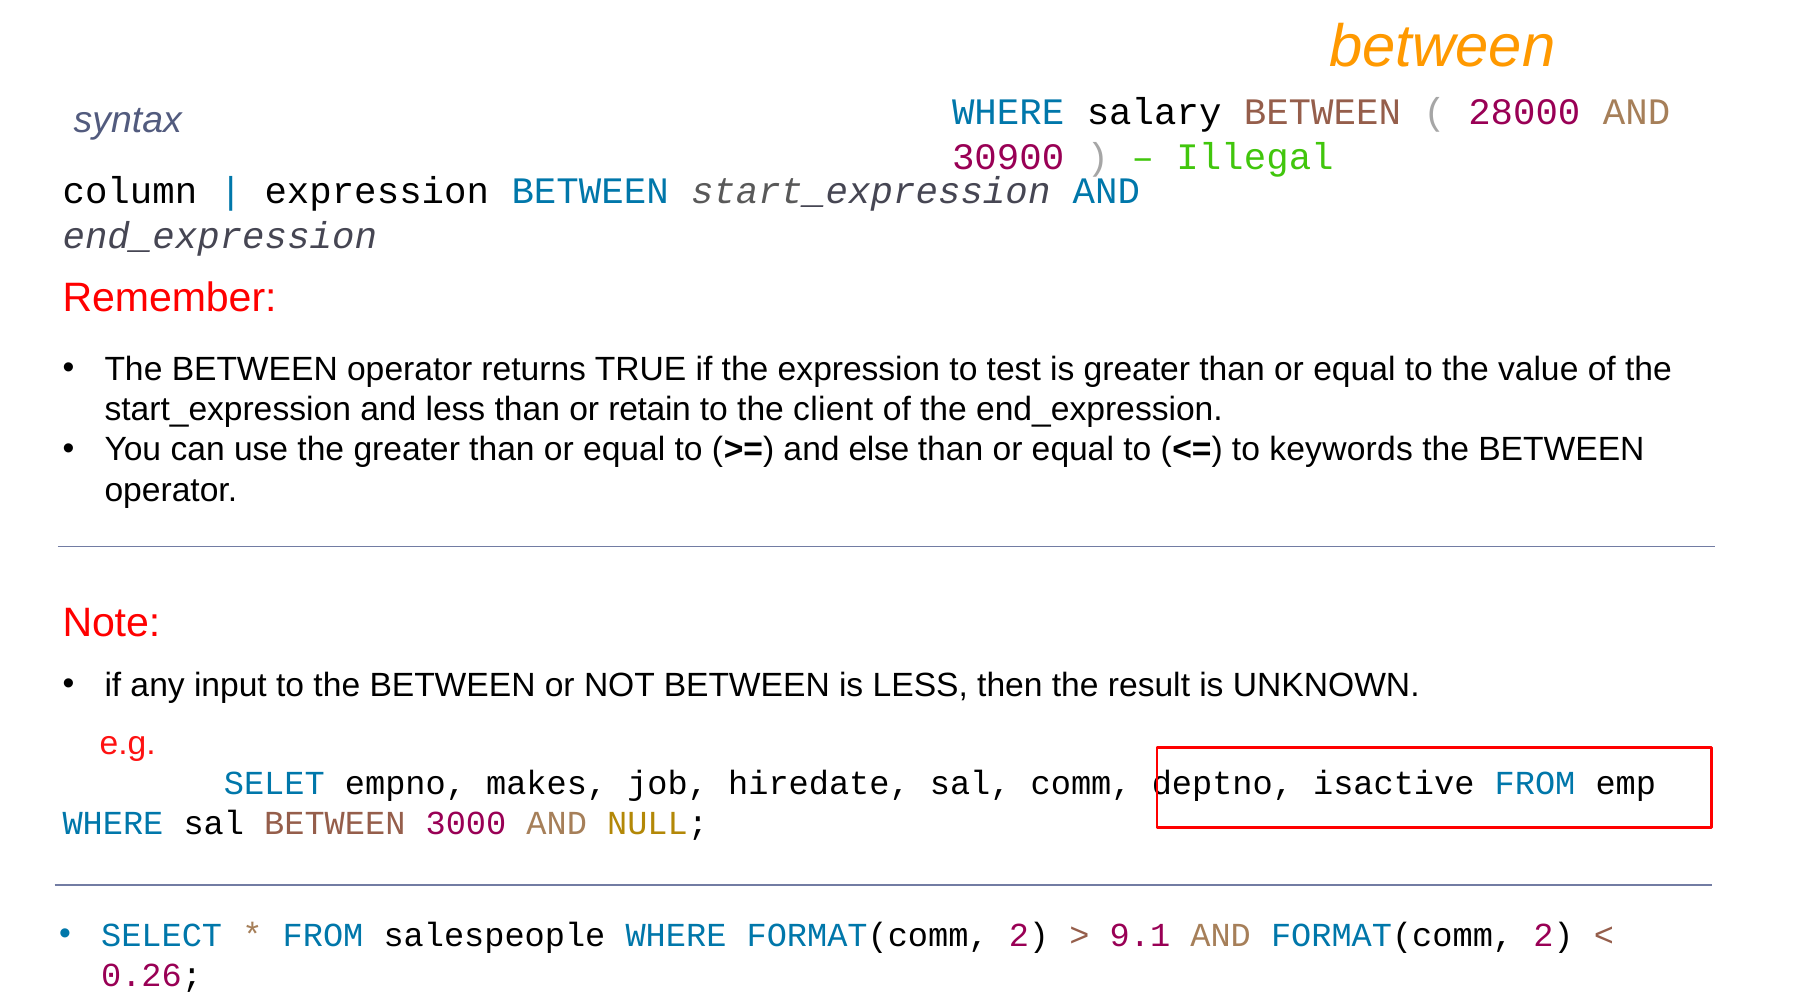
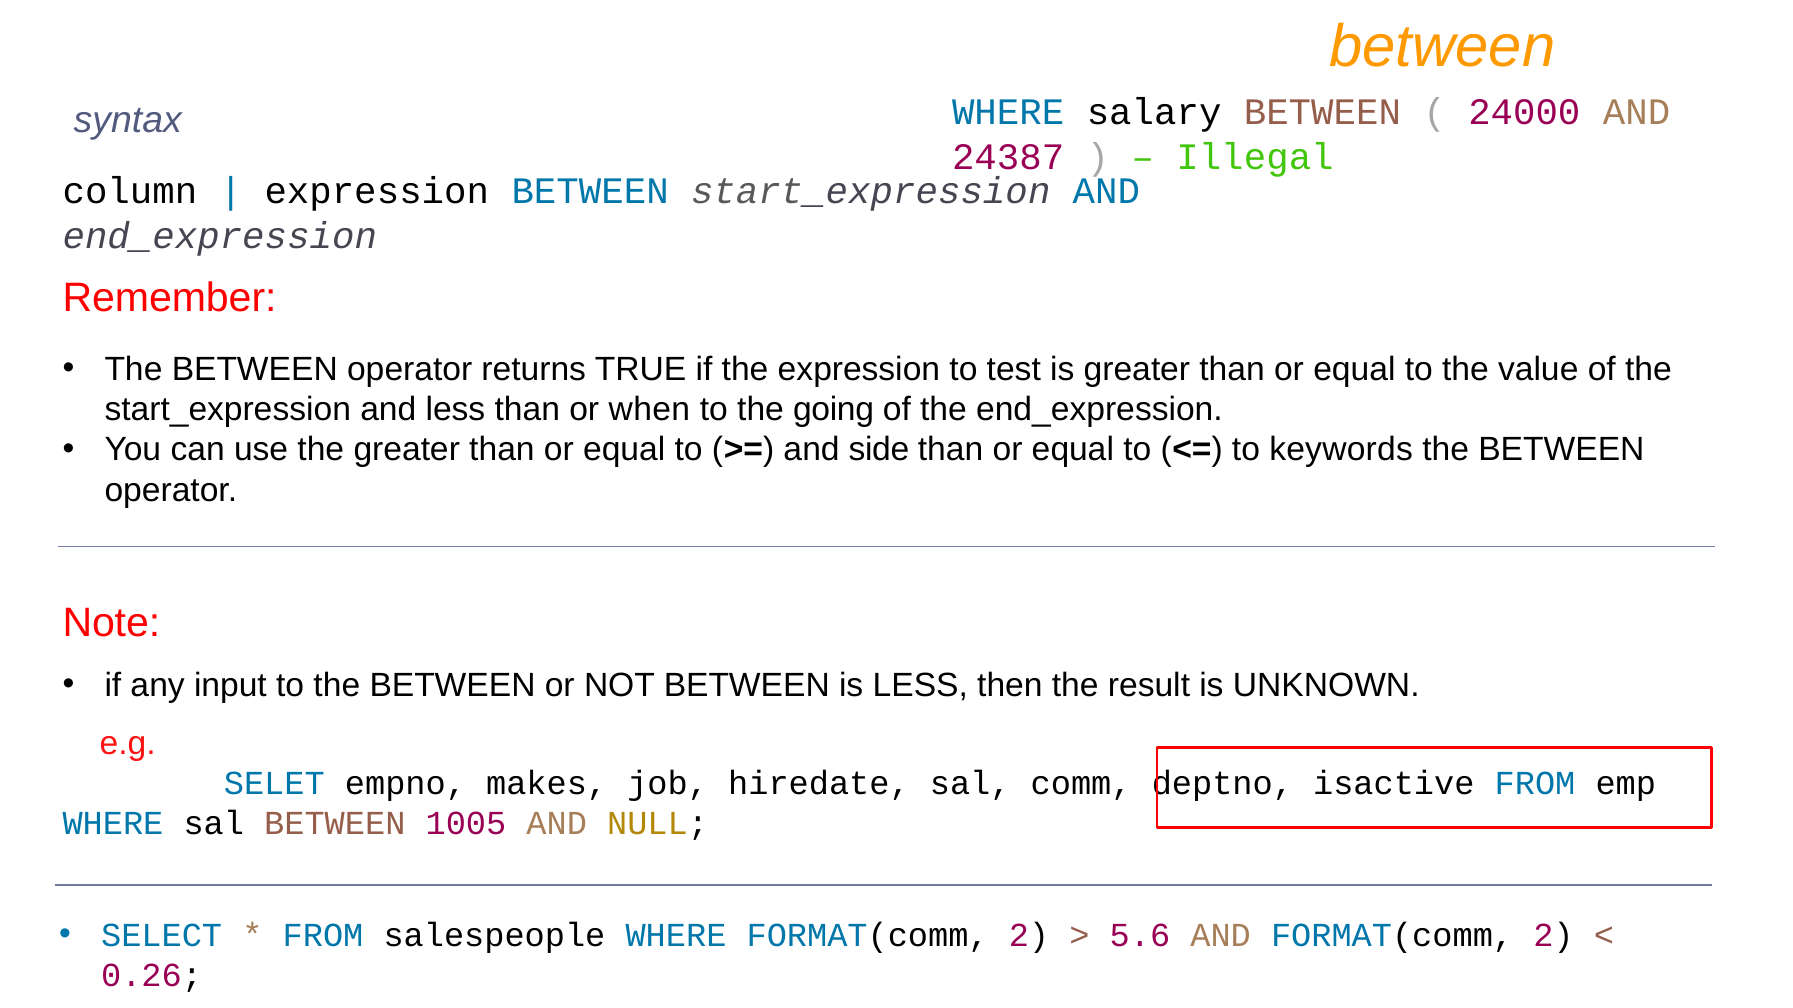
28000: 28000 -> 24000 (1524, 112)
30900: 30900 -> 24387 (1008, 157)
retain: retain -> when (649, 410)
client: client -> going (834, 410)
else: else -> side (879, 450)
3000: 3000 -> 1005 (466, 824)
9.1: 9.1 -> 5.6 (1140, 936)
